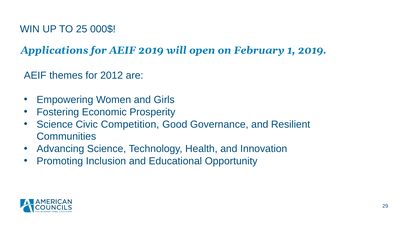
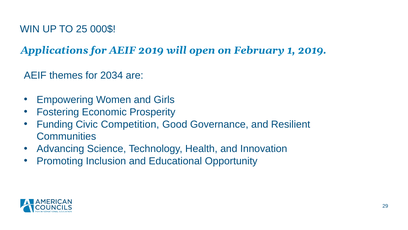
2012: 2012 -> 2034 (112, 75)
Science: Science -> Funding (55, 124)
